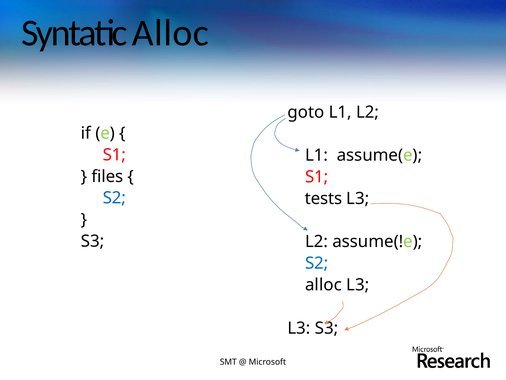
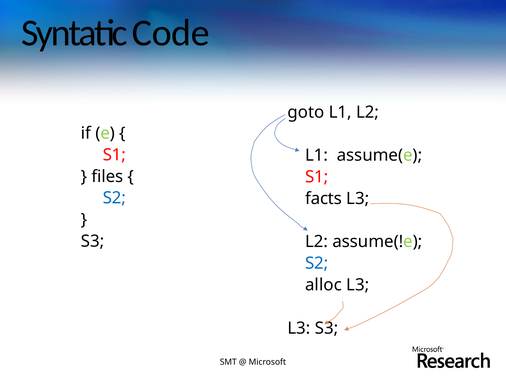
Syntatic Alloc: Alloc -> Code (171, 33)
tests: tests -> facts (324, 198)
